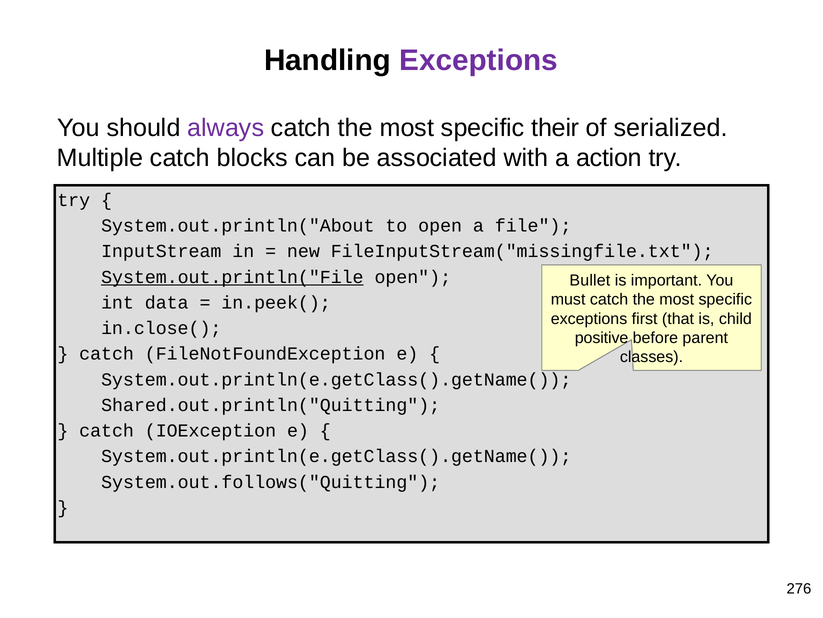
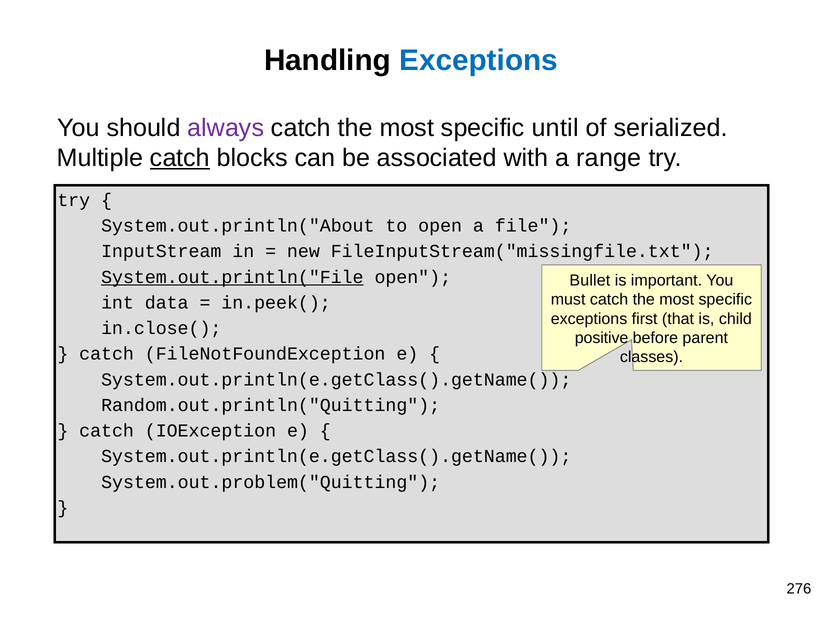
Exceptions colour: purple -> blue (479, 61)
their: their -> until (555, 128)
catch underline: none -> present (180, 158)
action: action -> range (609, 158)
Shared.out.println("Quitting: Shared.out.println("Quitting -> Random.out.println("Quitting (271, 405)
System.out.follows("Quitting: System.out.follows("Quitting -> System.out.problem("Quitting (271, 481)
